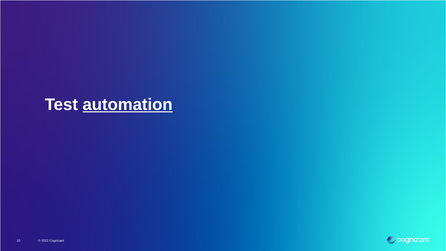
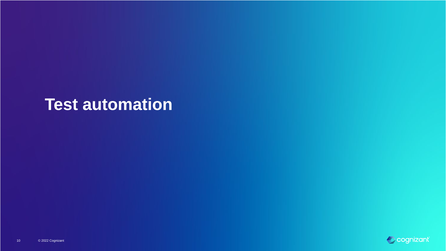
automation underline: present -> none (128, 105)
